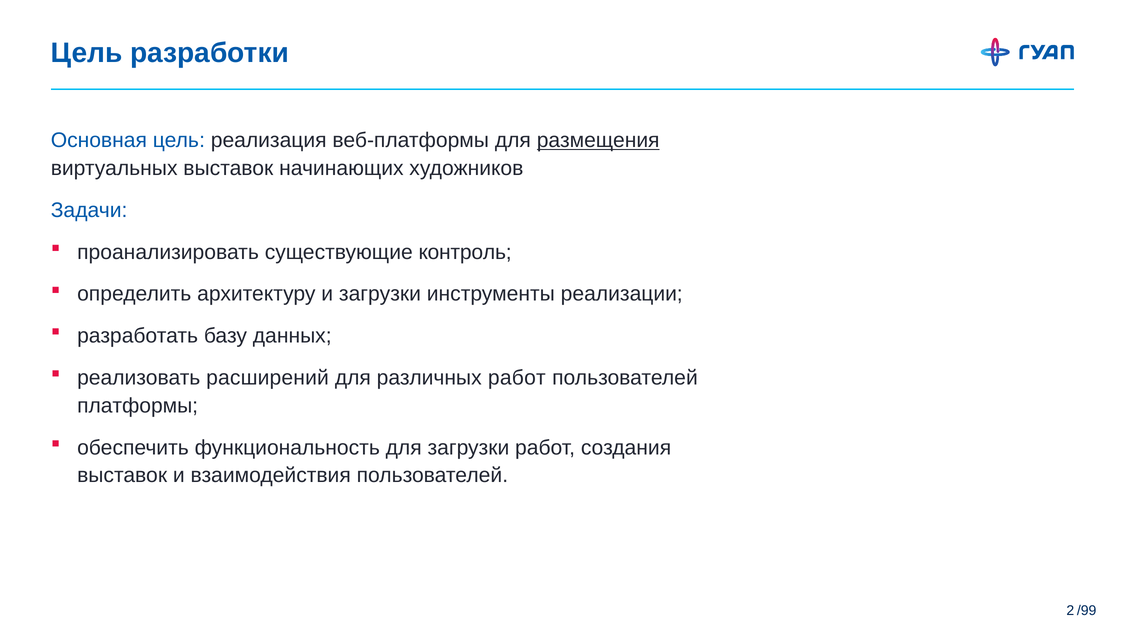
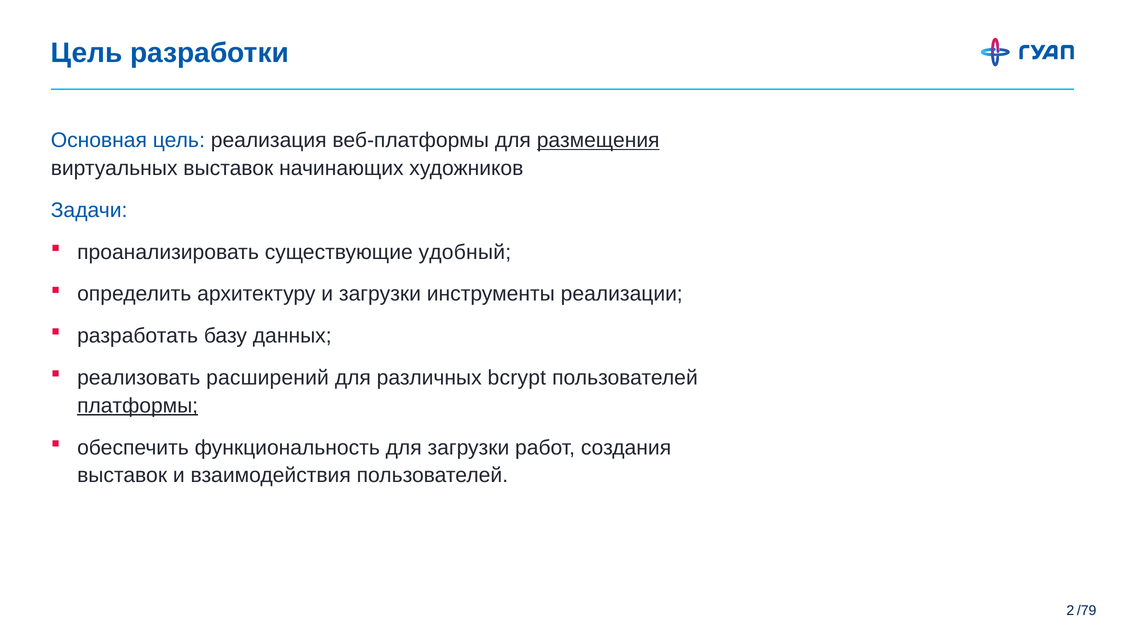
контроль: контроль -> удобный (465, 252)
различных работ: работ -> bcrypt (517, 378)
платформы underline: none -> present (138, 406)
/99: /99 -> /79 (1087, 610)
